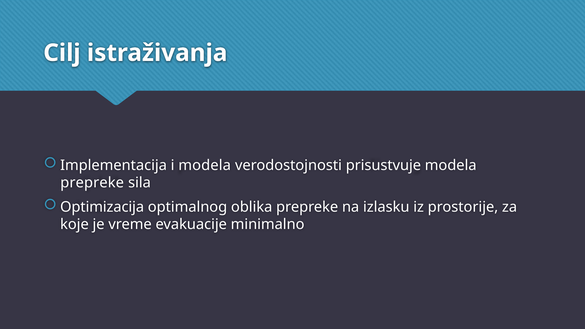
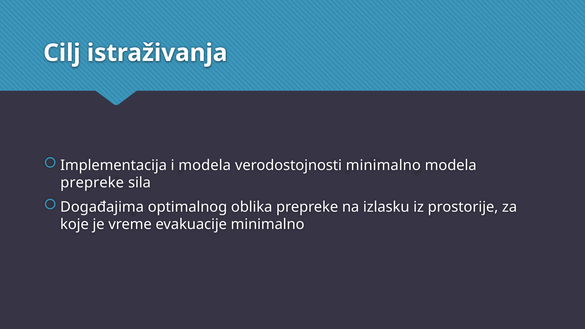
verodostojnosti prisustvuje: prisustvuje -> minimalno (383, 165)
Optimizacija: Optimizacija -> Događajima (102, 207)
